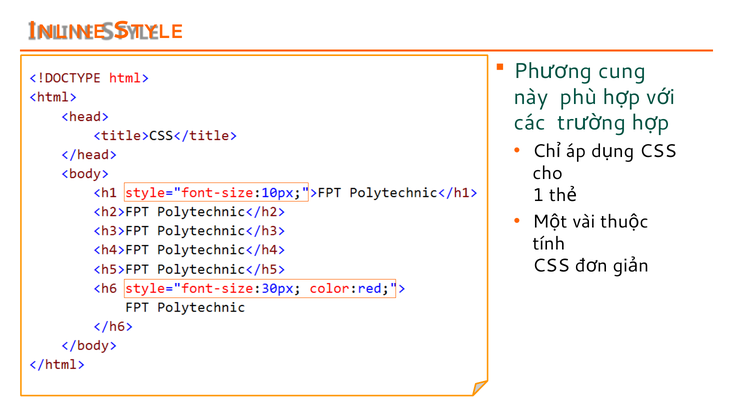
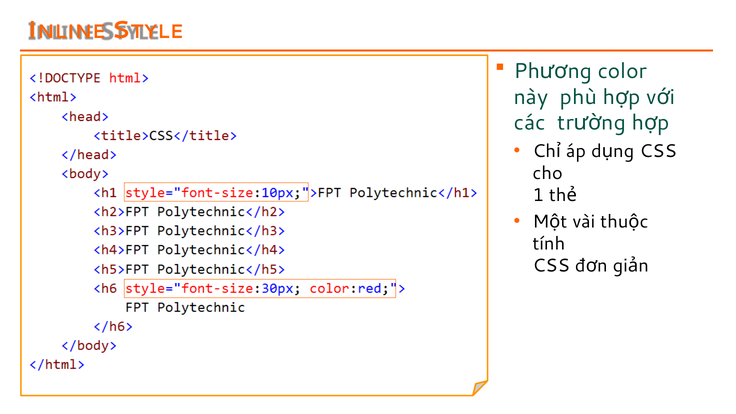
cung: cung -> color (622, 71)
